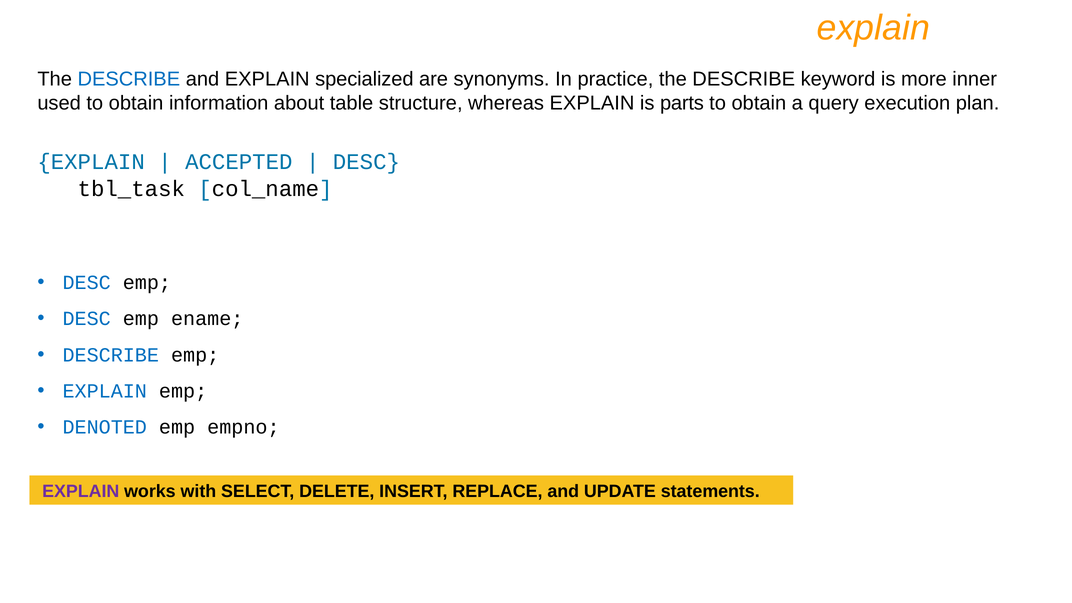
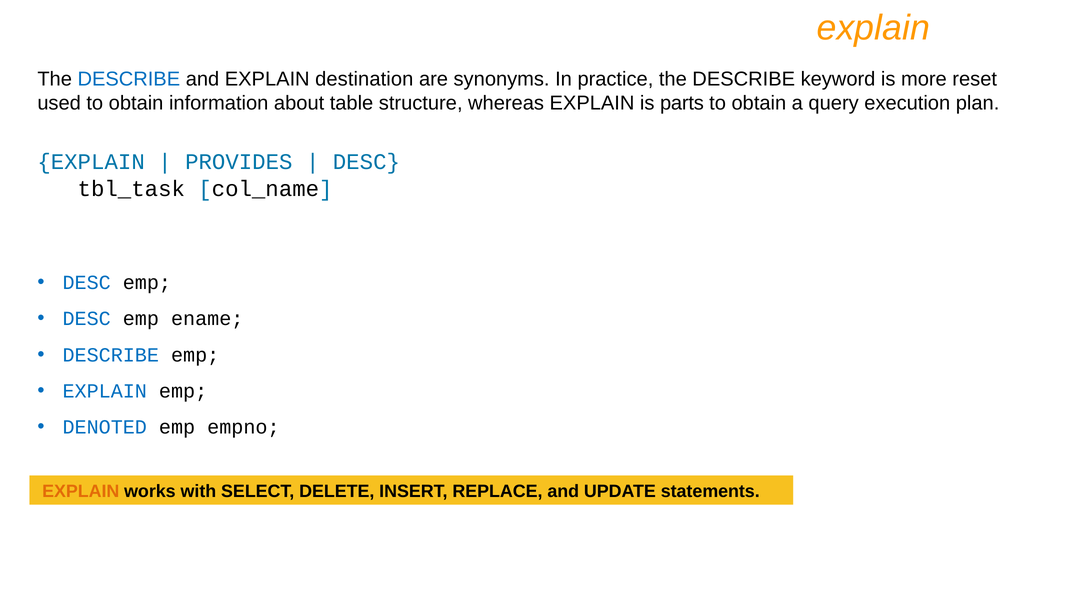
specialized: specialized -> destination (364, 79)
inner: inner -> reset (975, 79)
ACCEPTED: ACCEPTED -> PROVIDES (239, 162)
EXPLAIN colour: purple -> orange (81, 491)
